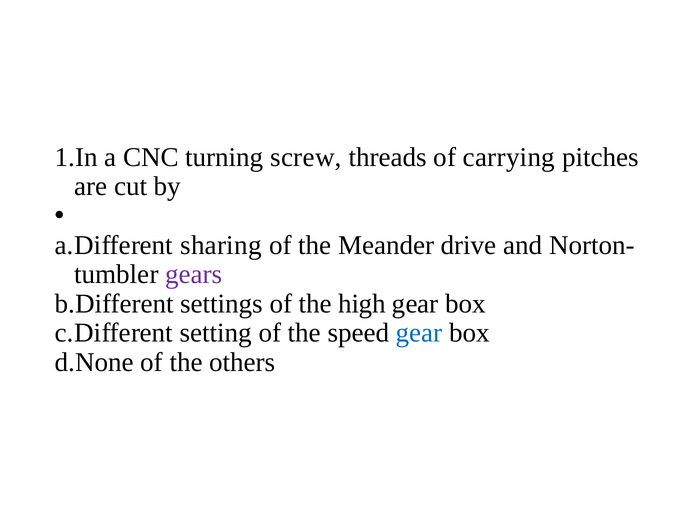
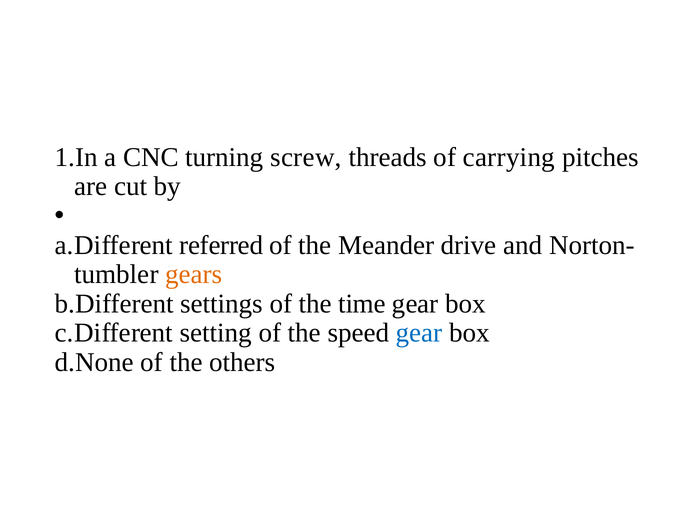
sharing: sharing -> referred (221, 245)
gears colour: purple -> orange (194, 274)
high: high -> time (362, 304)
